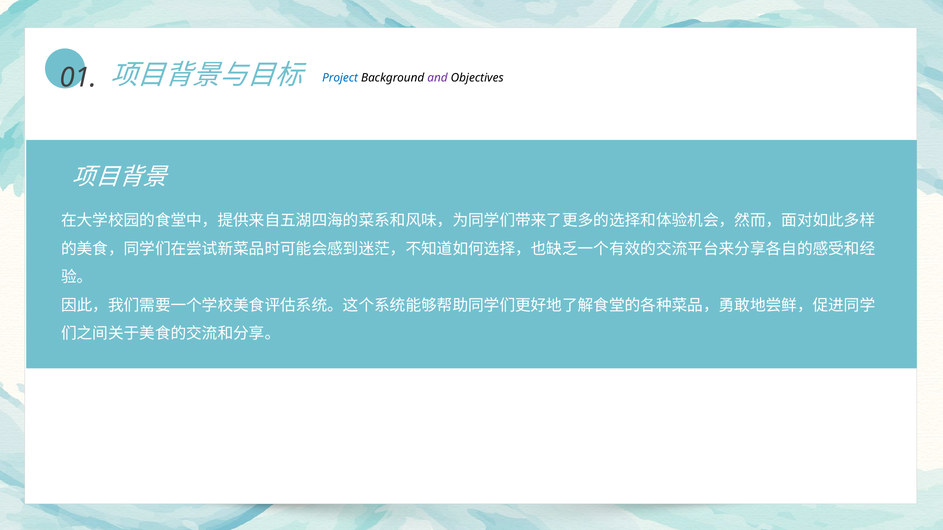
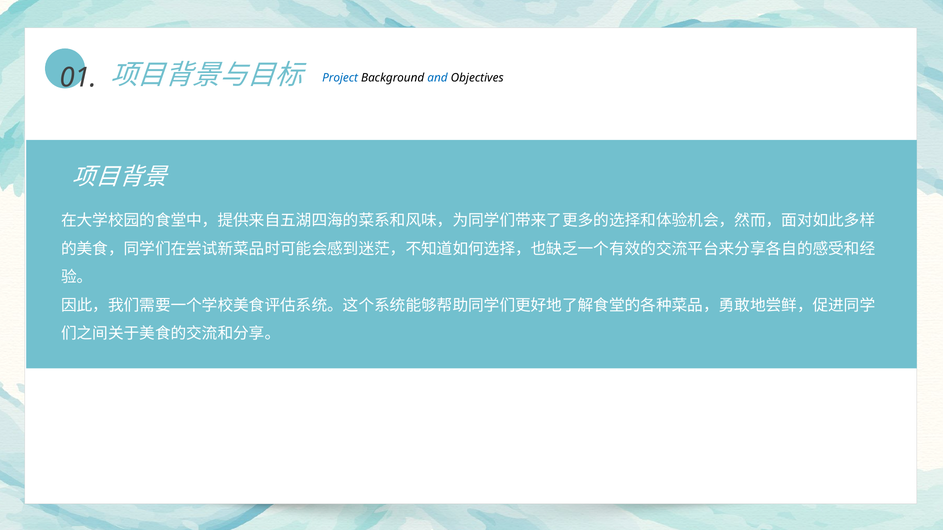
and colour: purple -> blue (437, 78)
